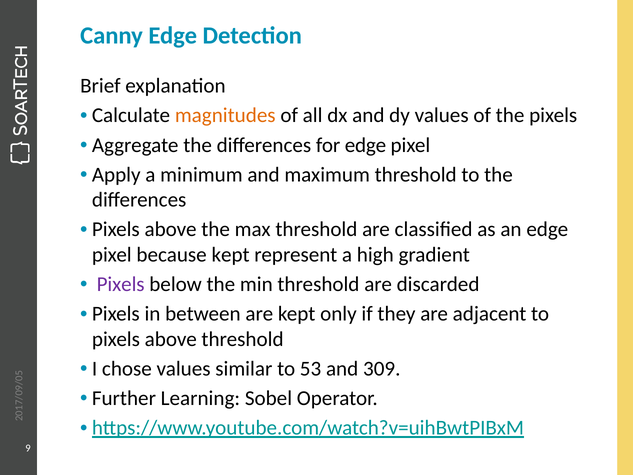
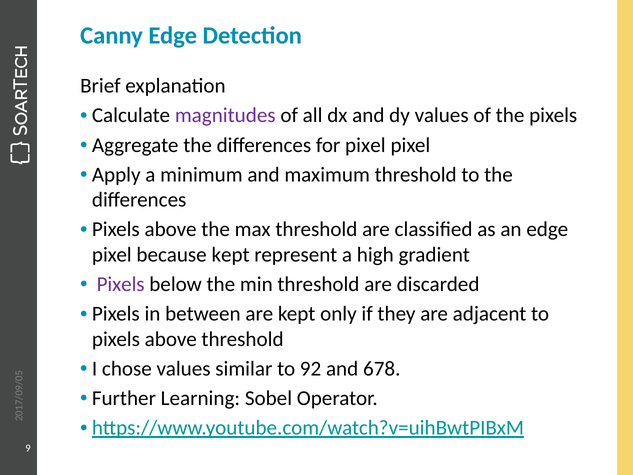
magnitudes colour: orange -> purple (225, 115)
for edge: edge -> pixel (365, 145)
53: 53 -> 92 (311, 369)
309: 309 -> 678 (382, 369)
